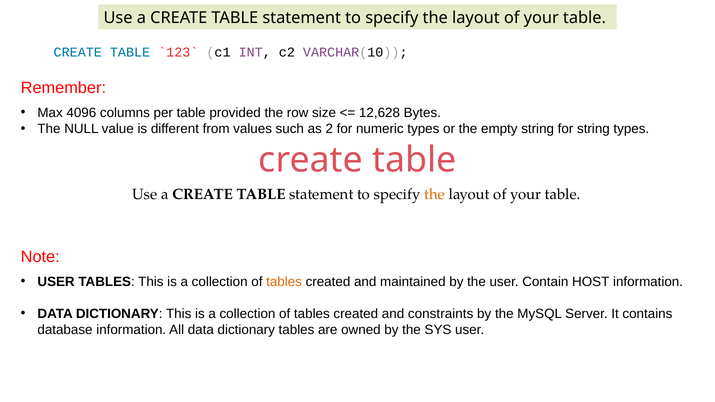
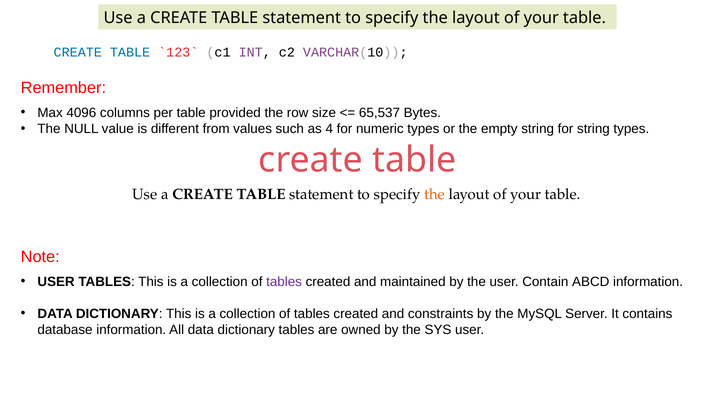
12,628: 12,628 -> 65,537 (379, 113)
2: 2 -> 4 (329, 129)
tables colour: orange -> purple (284, 282)
HOST: HOST -> ABCD (591, 282)
